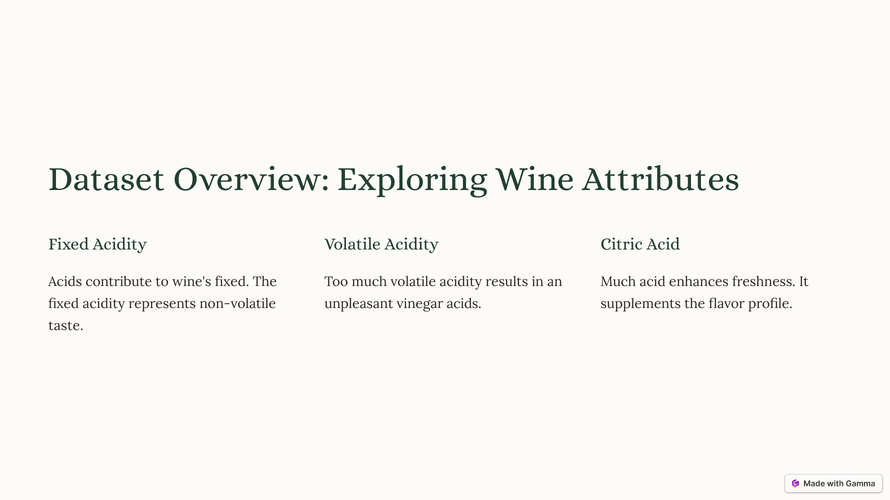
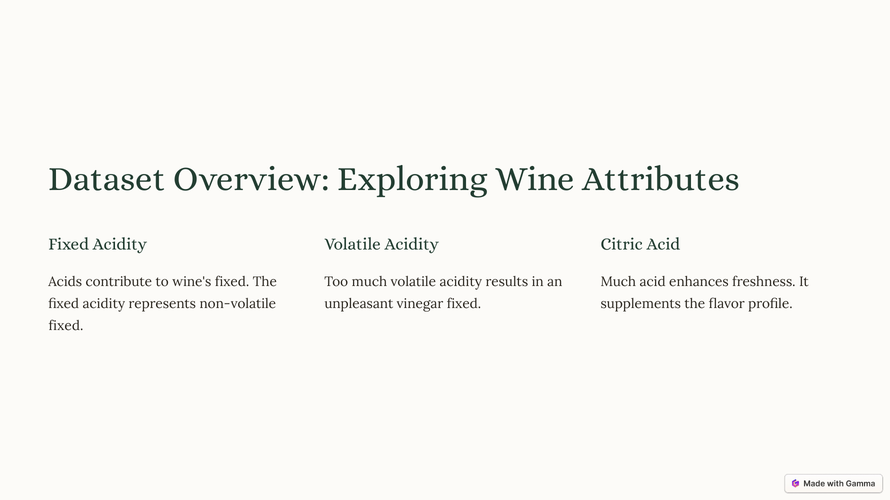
vinegar acids: acids -> fixed (464, 304)
taste: taste -> fixed (66, 326)
